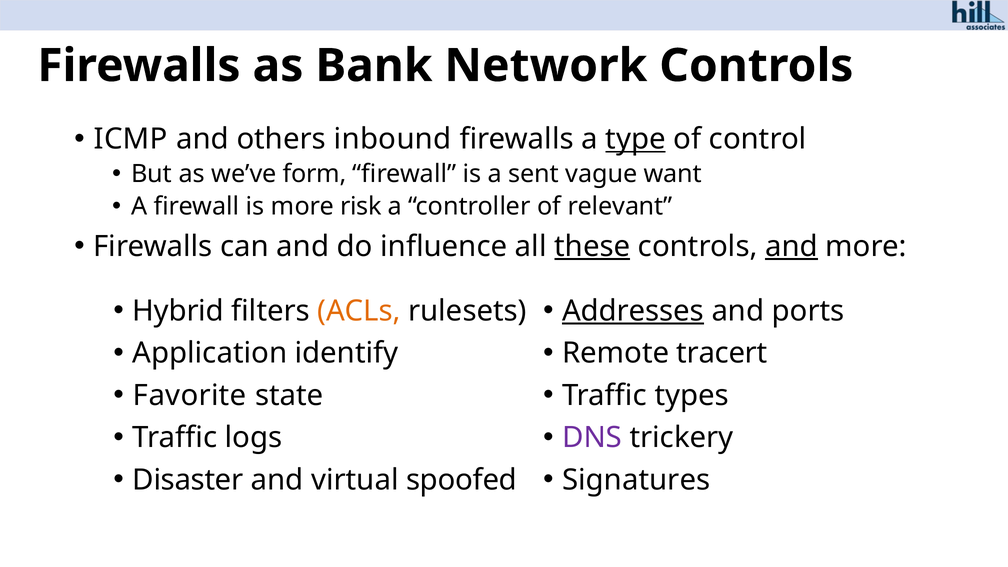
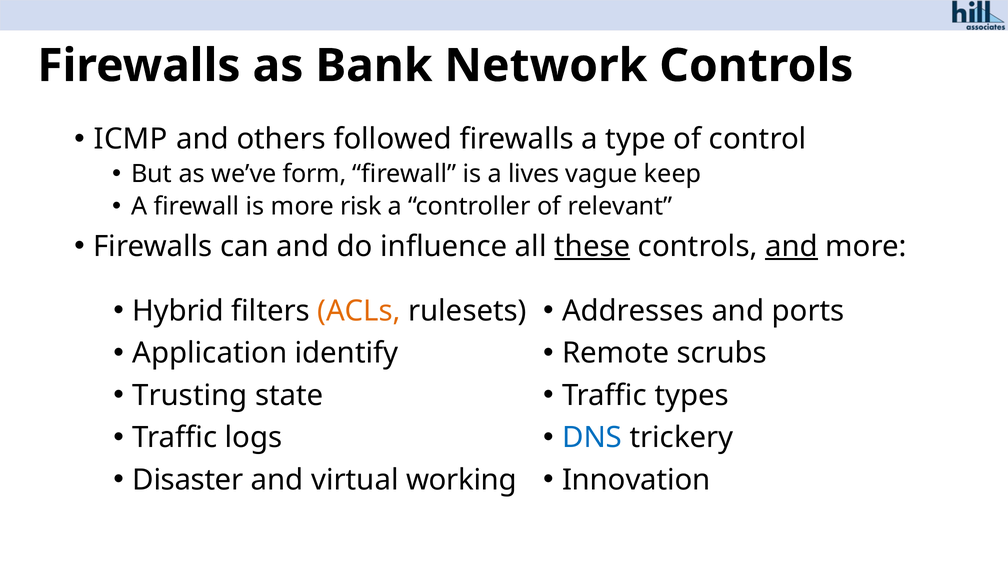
inbound: inbound -> followed (393, 139)
type underline: present -> none (636, 139)
sent: sent -> lives (534, 174)
want: want -> keep (673, 174)
Addresses underline: present -> none (633, 311)
tracert: tracert -> scrubs (722, 353)
Favorite: Favorite -> Trusting (190, 395)
DNS colour: purple -> blue (592, 438)
spoofed: spoofed -> working (461, 480)
Signatures: Signatures -> Innovation (636, 480)
